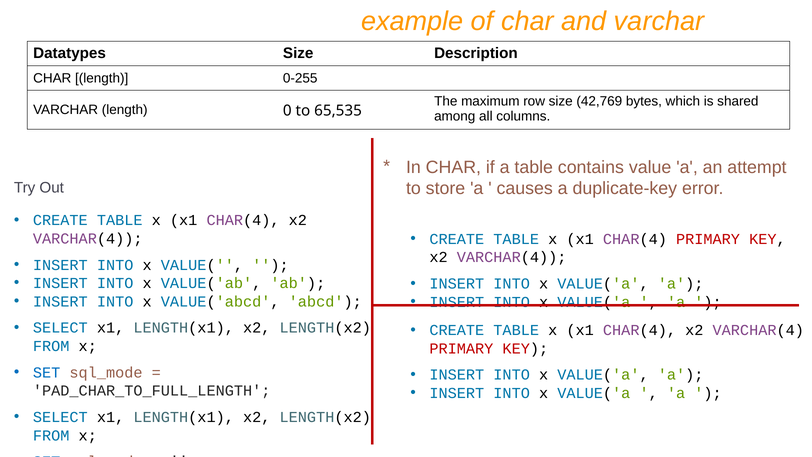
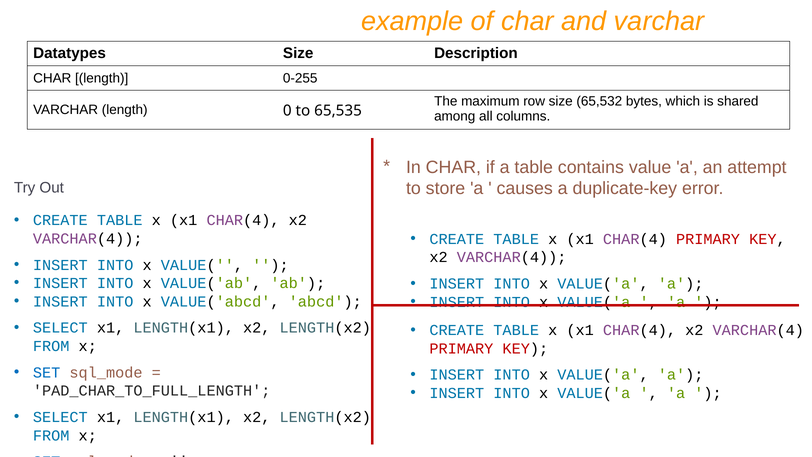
42,769: 42,769 -> 65,532 (599, 101)
